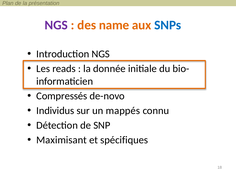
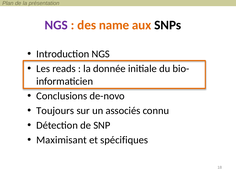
SNPs colour: blue -> black (168, 25)
Compressés: Compressés -> Conclusions (62, 96)
Individus: Individus -> Toujours (55, 111)
mappés: mappés -> associés (123, 111)
